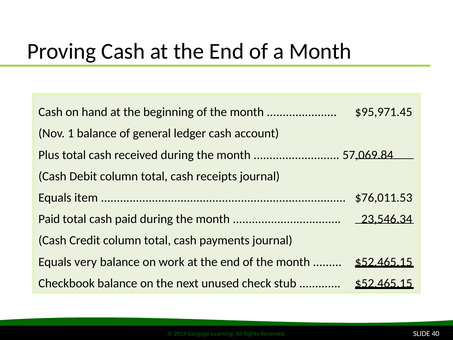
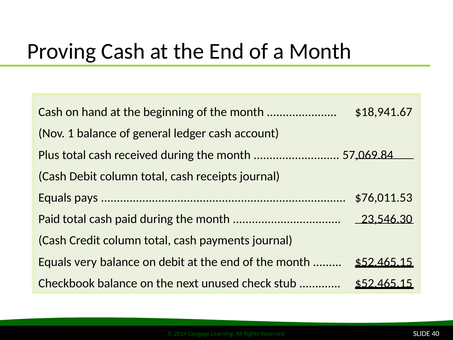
$95,971.45: $95,971.45 -> $18,941.67 (384, 112)
item: item -> pays (86, 198)
23,546.34: 23,546.34 -> 23,546.30 (387, 219)
on work: work -> debit (172, 262)
